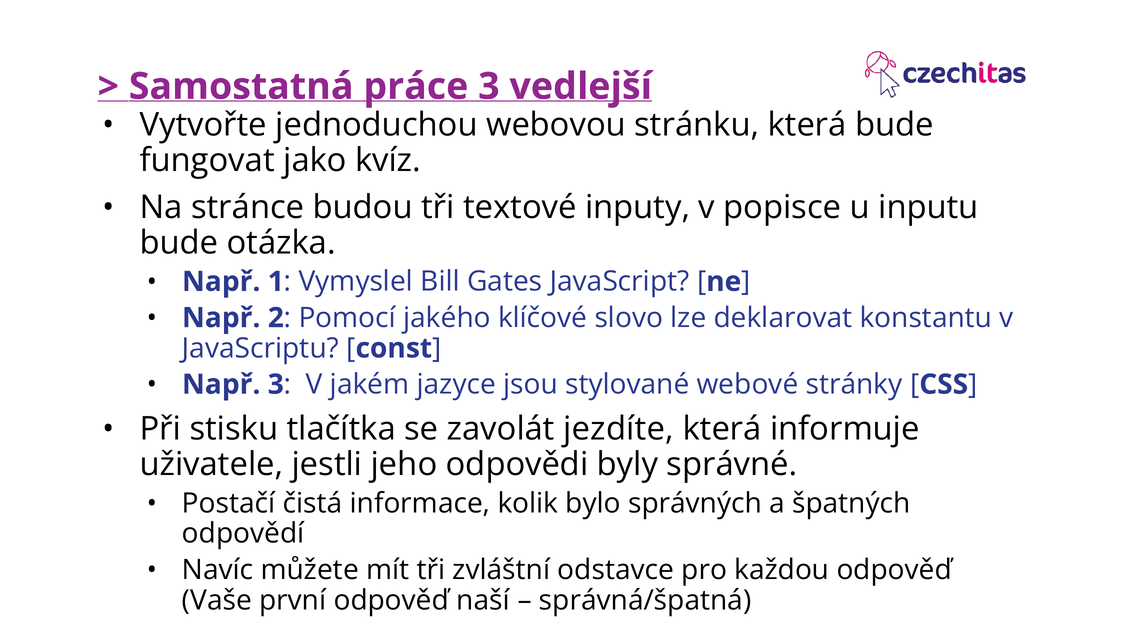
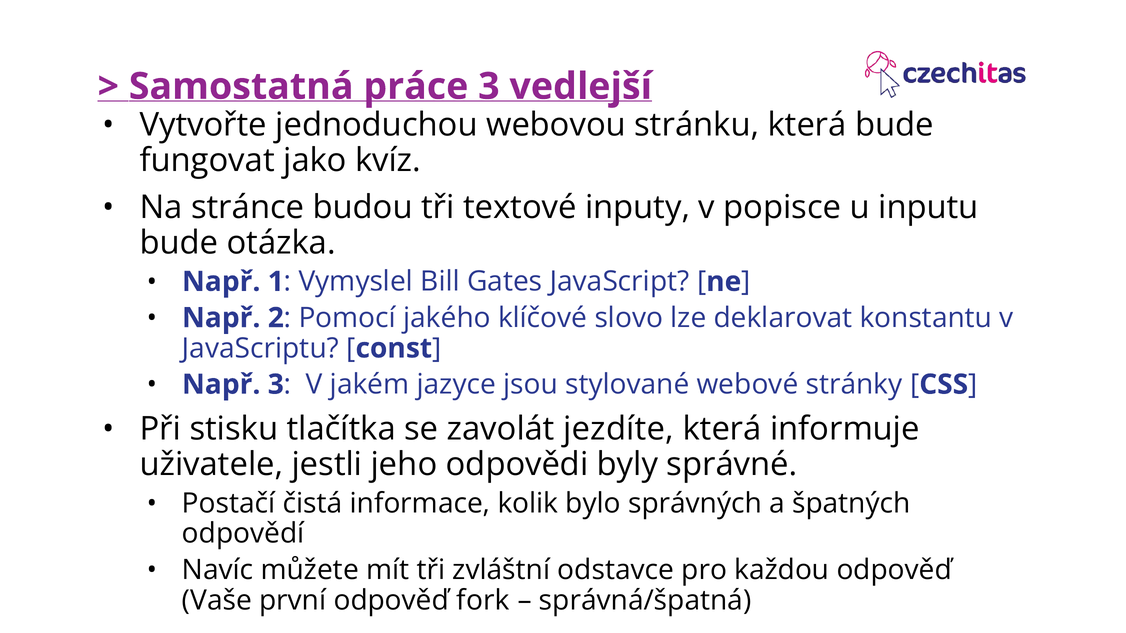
naší: naší -> fork (483, 601)
